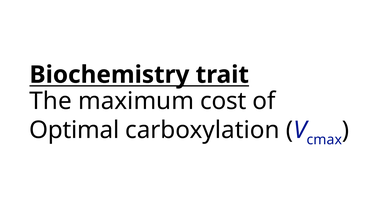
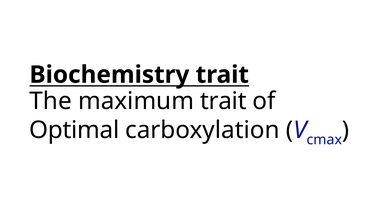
maximum cost: cost -> trait (223, 101)
